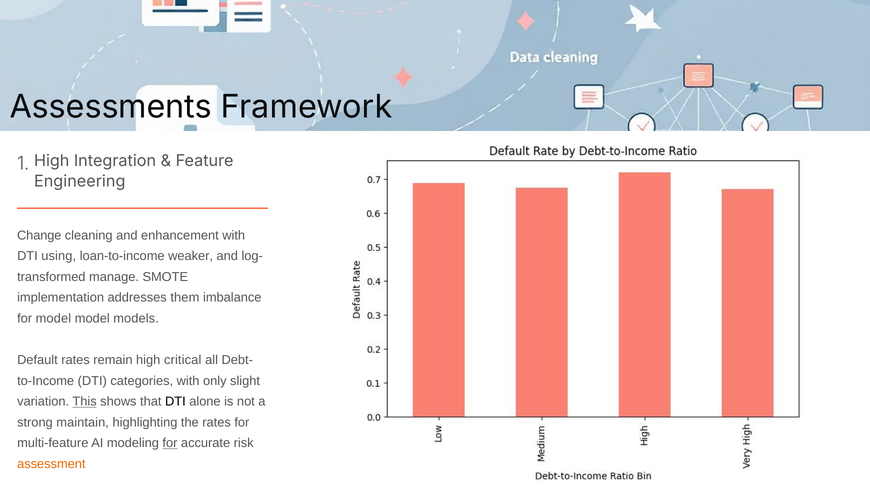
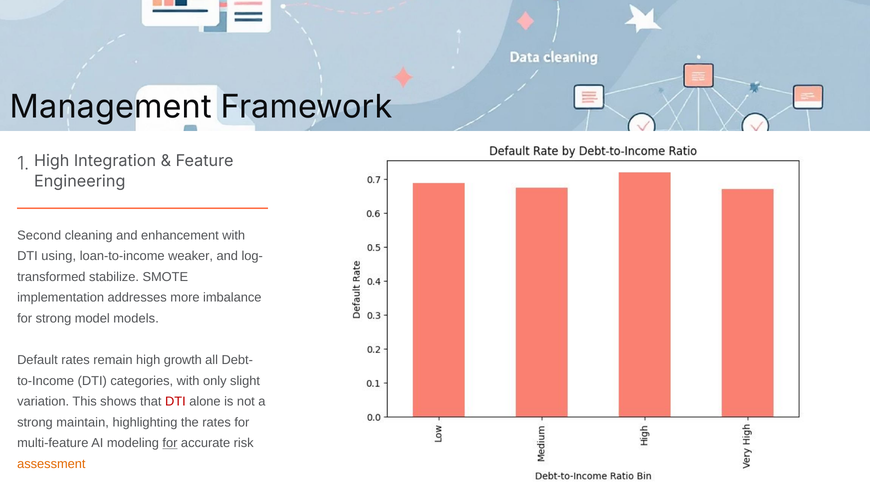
Assessments: Assessments -> Management (111, 107)
Change: Change -> Second (39, 235)
manage: manage -> stabilize (114, 277)
them: them -> more (185, 297)
for model: model -> strong (53, 318)
critical: critical -> growth (183, 360)
This underline: present -> none (85, 401)
DTI colour: black -> red (175, 401)
